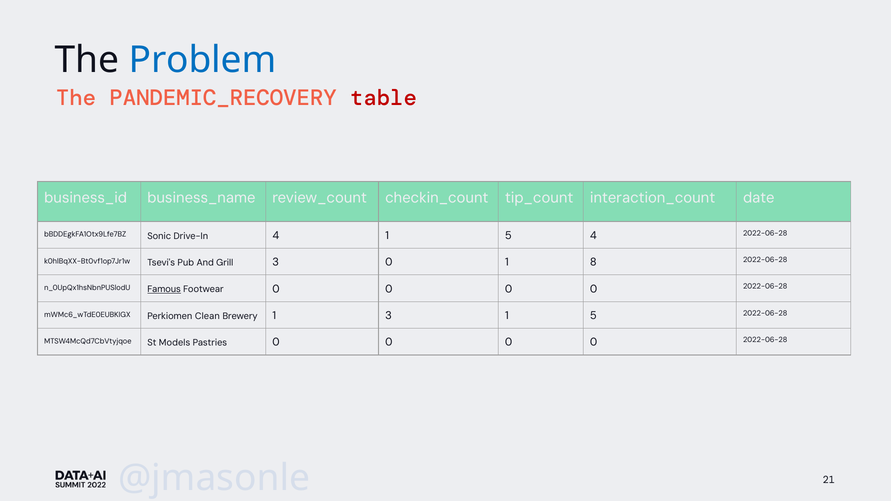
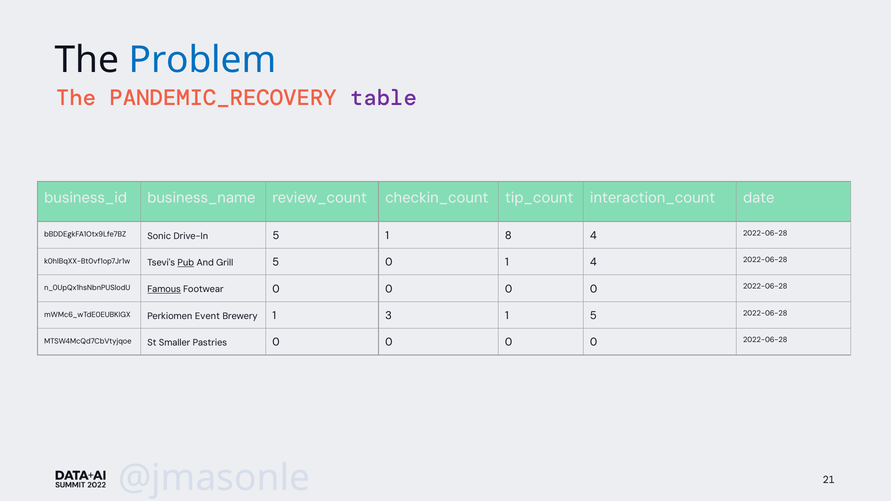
table colour: red -> purple (384, 98)
Drive-In 4: 4 -> 5 (276, 236)
5: 5 -> 8 (508, 236)
Pub underline: none -> present (186, 263)
Grill 3: 3 -> 5 (276, 262)
1 8: 8 -> 4 (593, 262)
Clean: Clean -> Event (207, 316)
Models: Models -> Smaller (175, 343)
